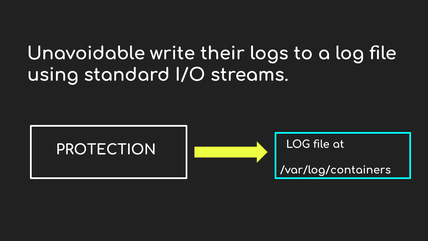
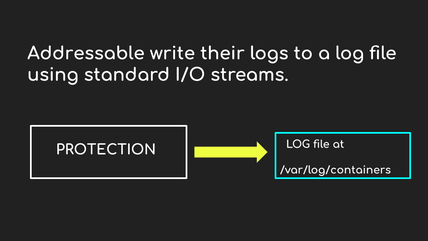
Unavoidable: Unavoidable -> Addressable (86, 53)
